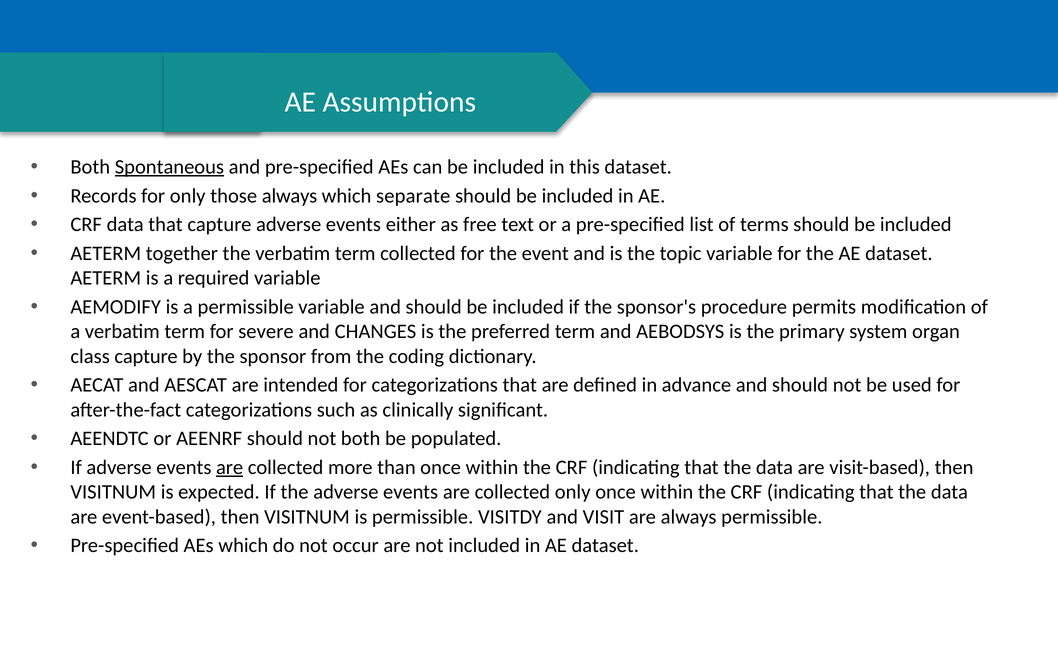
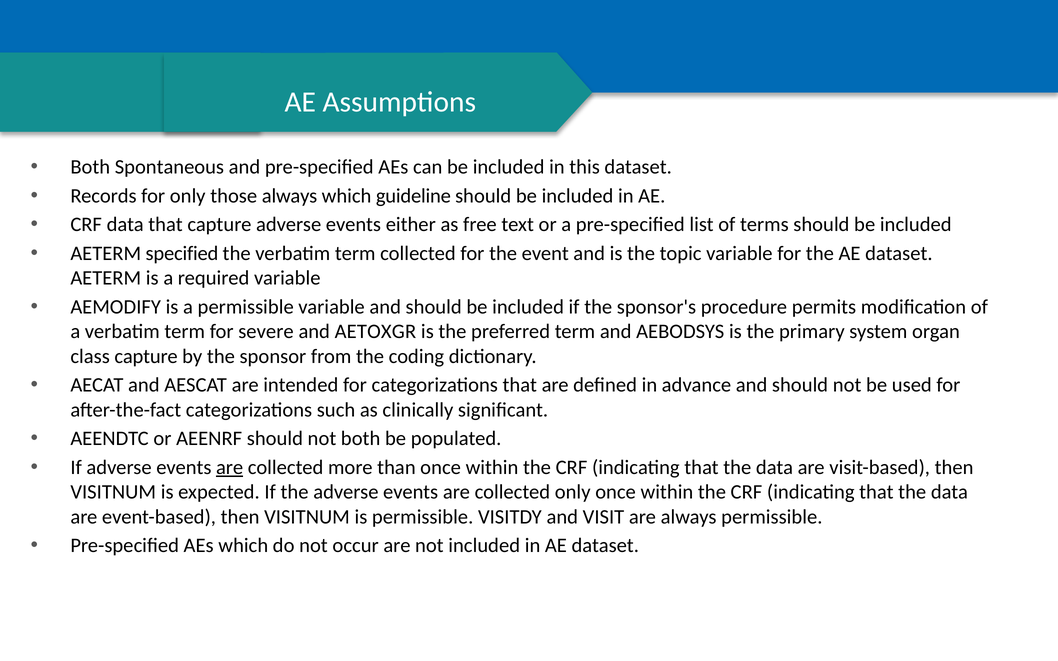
Spontaneous underline: present -> none (169, 167)
separate: separate -> guideline (413, 196)
together: together -> specified (182, 254)
CHANGES: CHANGES -> AETOXGR (375, 332)
